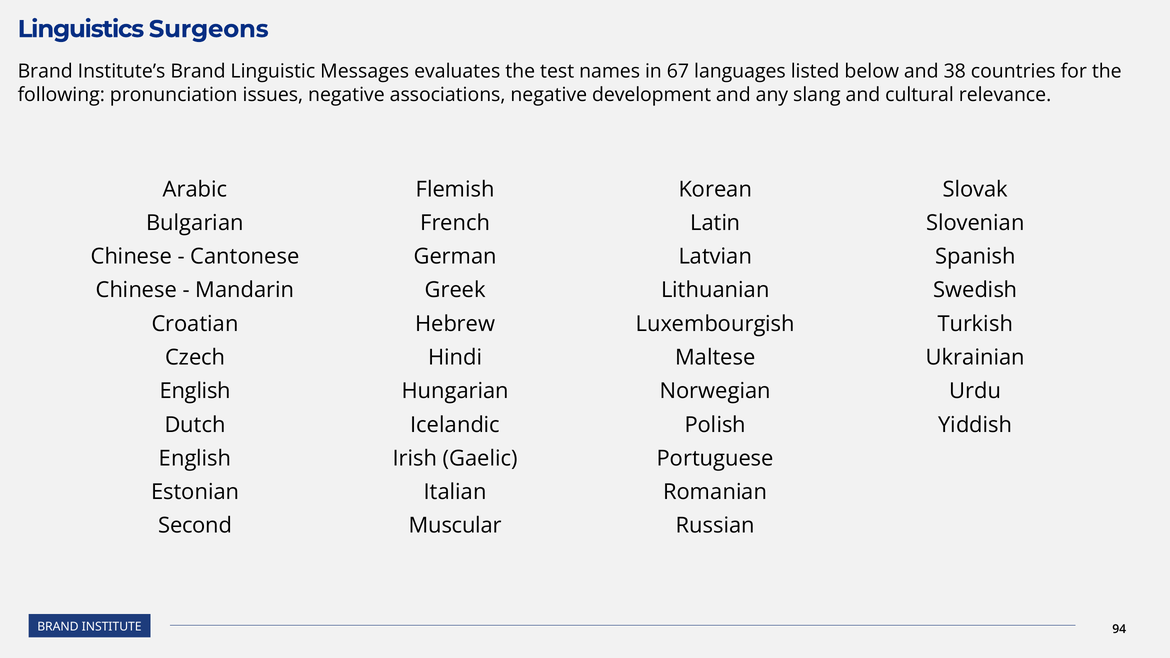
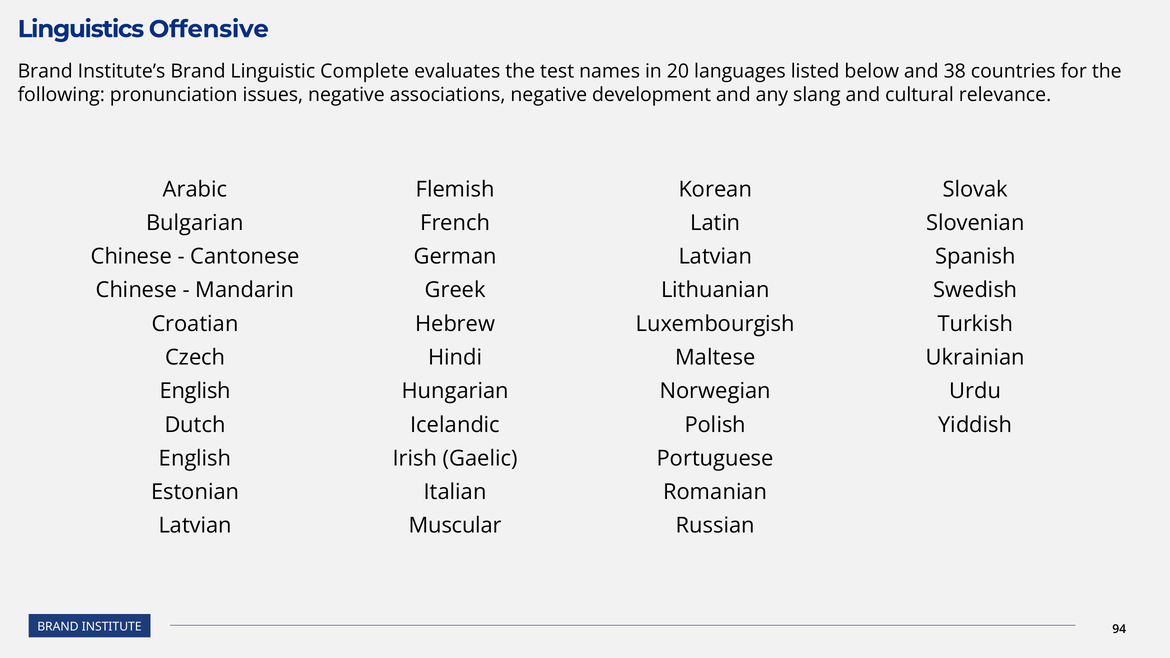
Surgeons: Surgeons -> Offensive (209, 29)
Messages: Messages -> Complete (365, 71)
67: 67 -> 20 (678, 71)
Second: Second -> Latvian (195, 526)
